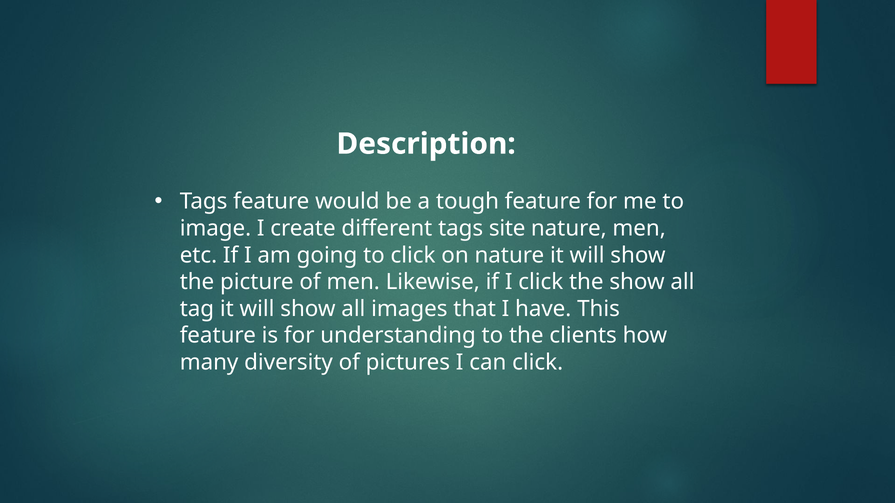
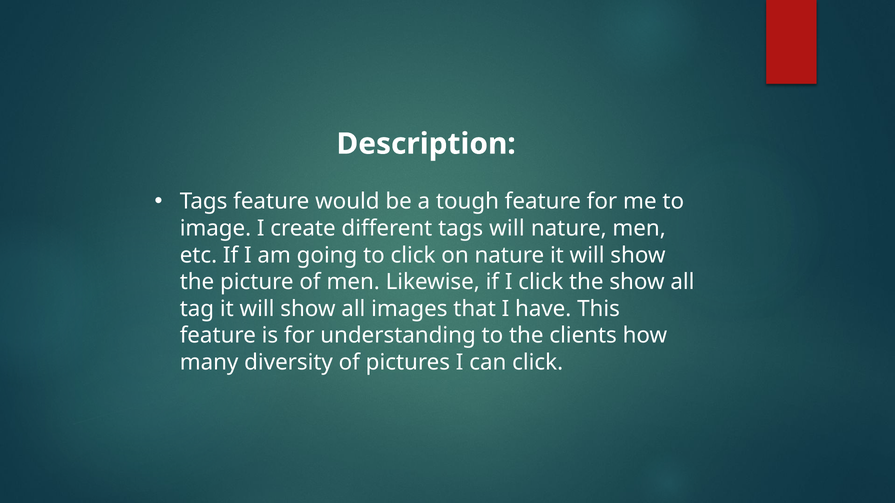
tags site: site -> will (507, 228)
